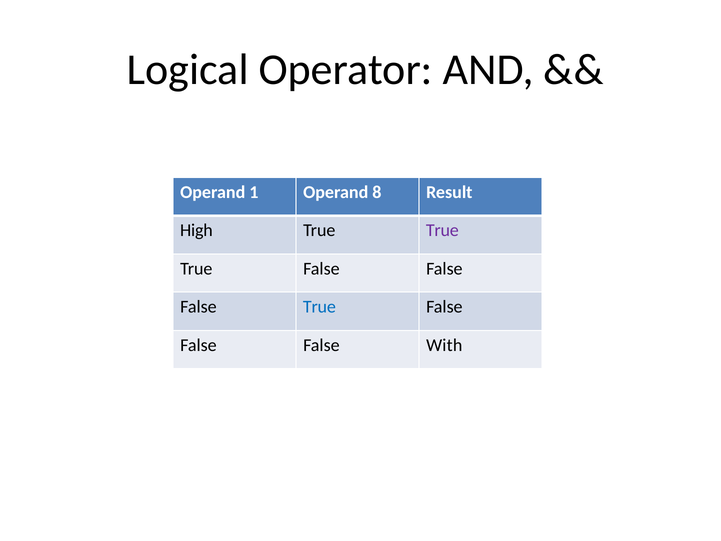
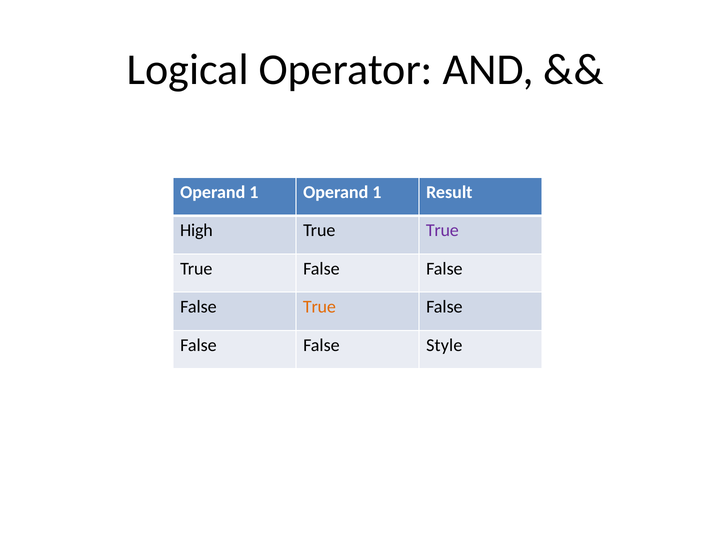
1 Operand 8: 8 -> 1 (377, 192)
True colour: blue -> orange (319, 307)
With: With -> Style (444, 345)
